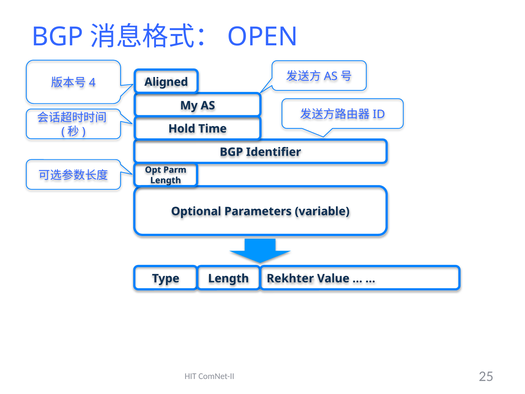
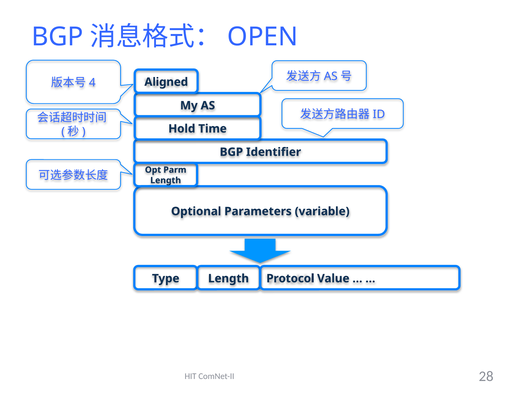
Rekhter: Rekhter -> Protocol (290, 278)
25: 25 -> 28 (486, 376)
